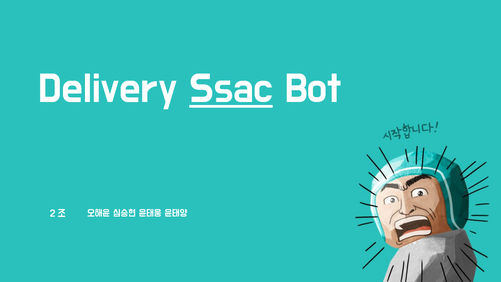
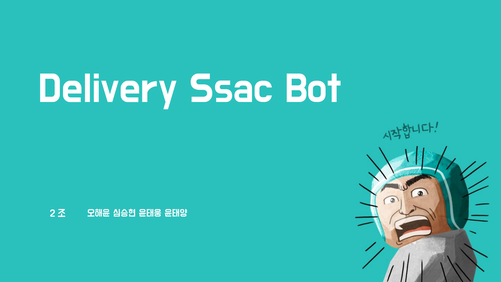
Ssac underline: present -> none (231, 88)
